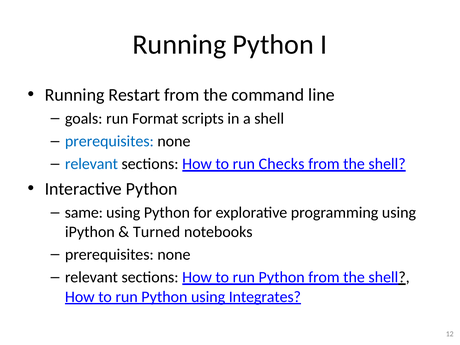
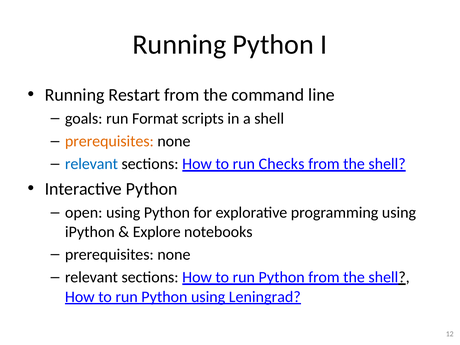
prerequisites colour: blue -> orange (109, 141)
same: same -> open (84, 213)
Turned: Turned -> Explore (157, 232)
Integrates: Integrates -> Leningrad (265, 297)
